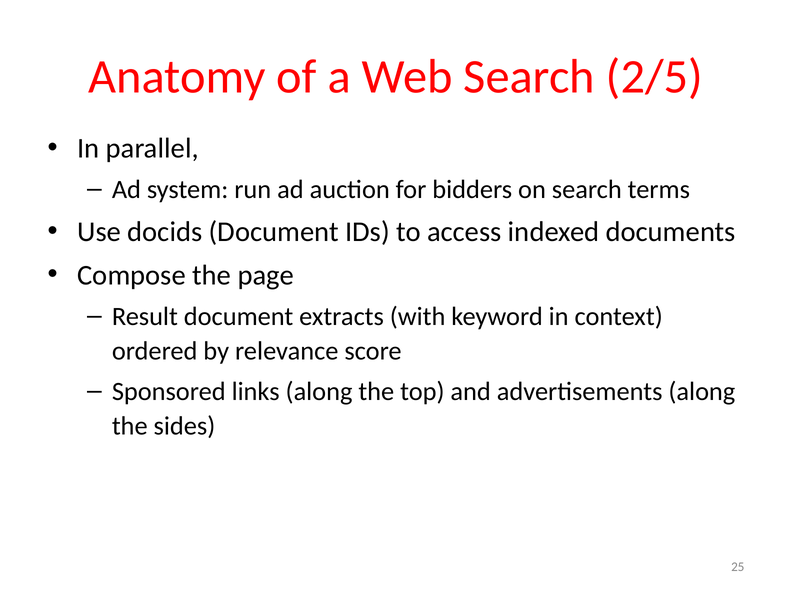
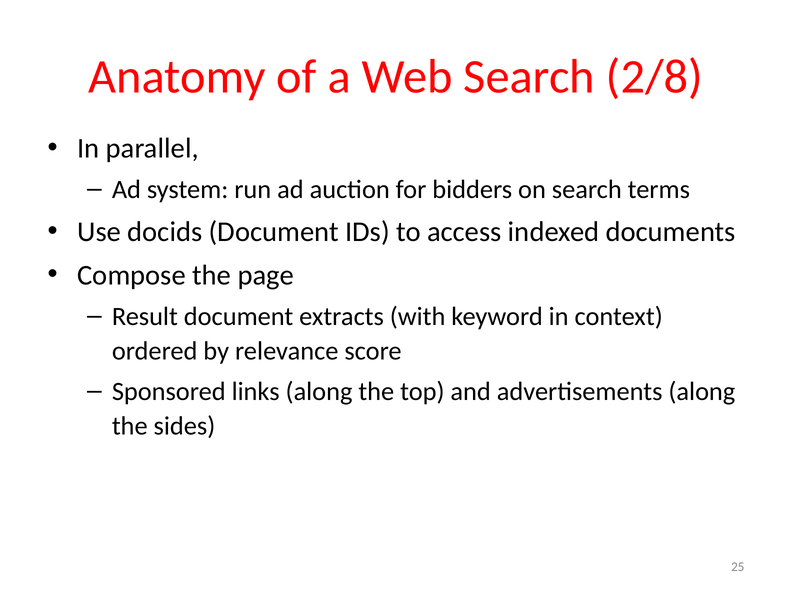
2/5: 2/5 -> 2/8 (654, 77)
